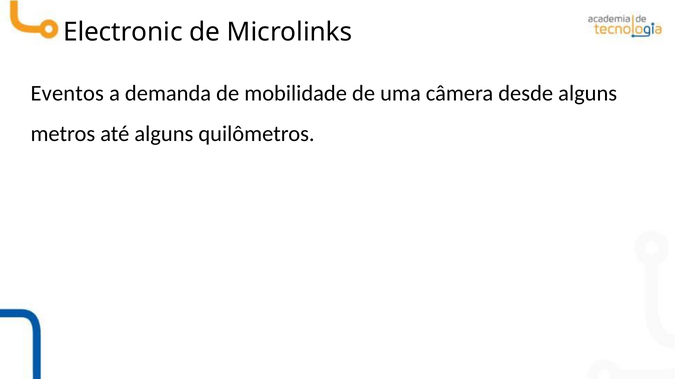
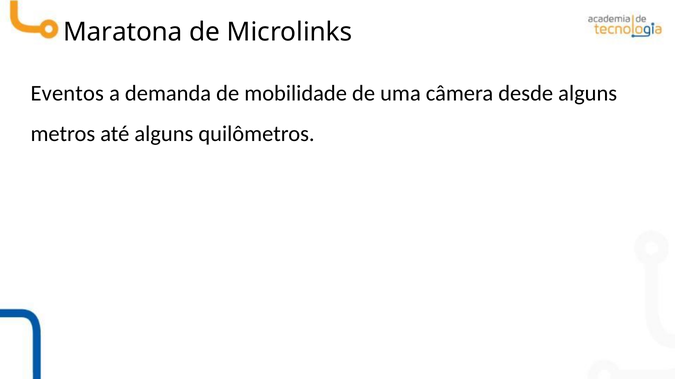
Electronic: Electronic -> Maratona (123, 32)
